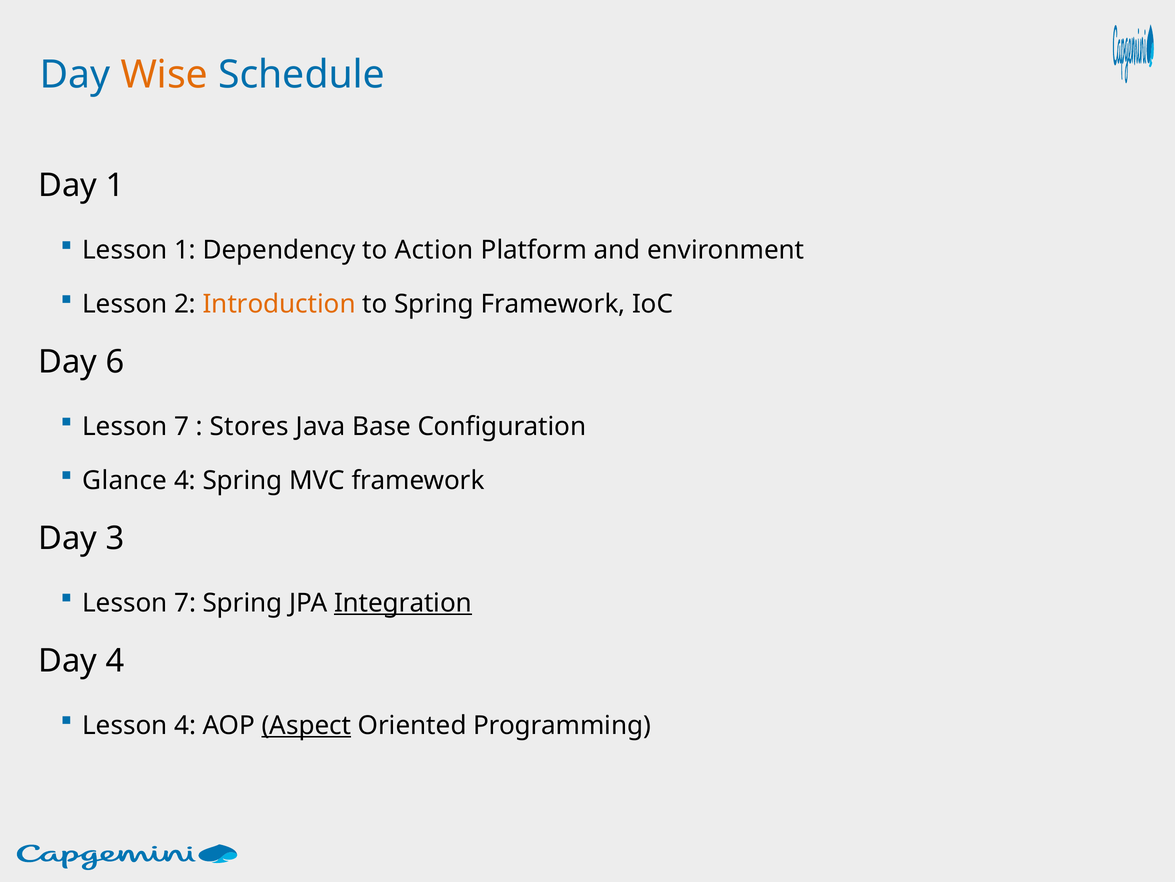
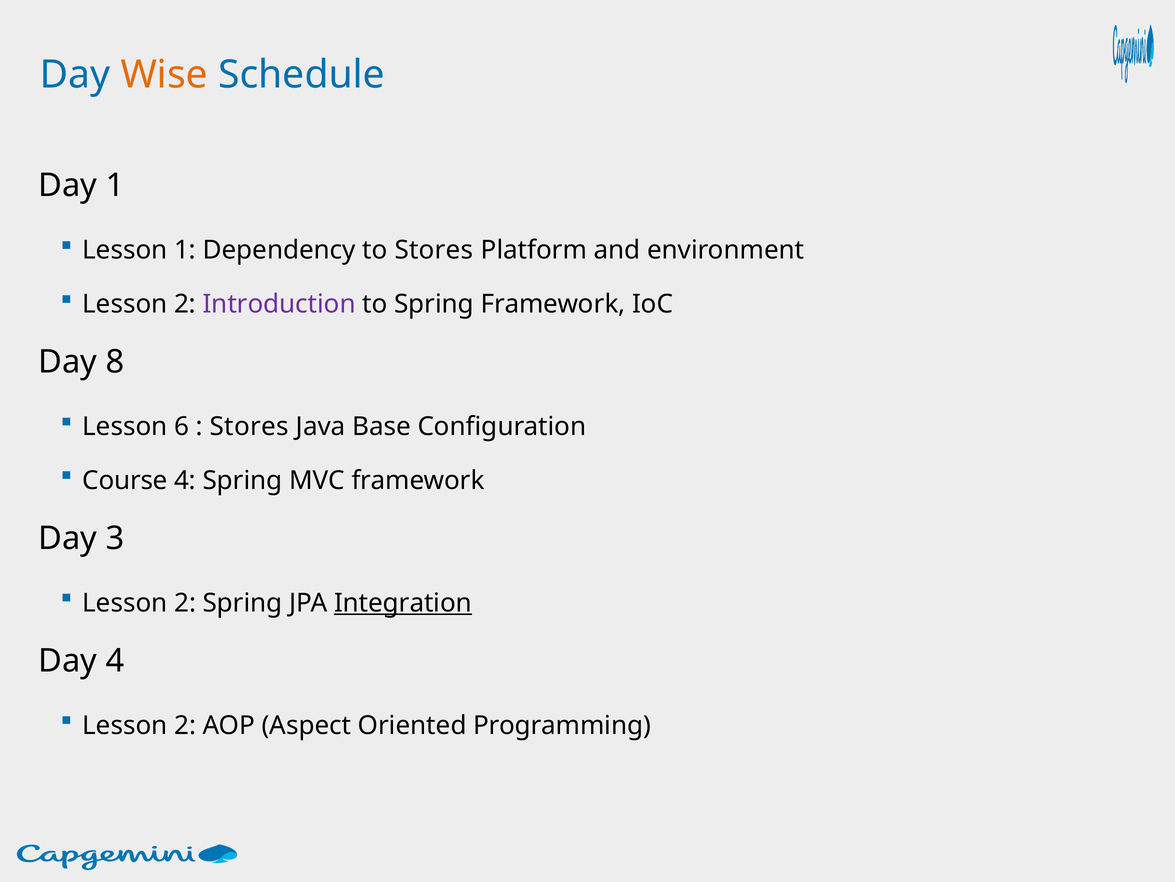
to Action: Action -> Stores (434, 250)
Introduction colour: orange -> purple (279, 304)
6: 6 -> 8 (115, 362)
7: 7 -> 6 (182, 426)
Glance: Glance -> Course (125, 480)
7: 7 -> 2 (185, 603)
4: 4 -> 2 (185, 725)
Aspect underline: present -> none (306, 725)
